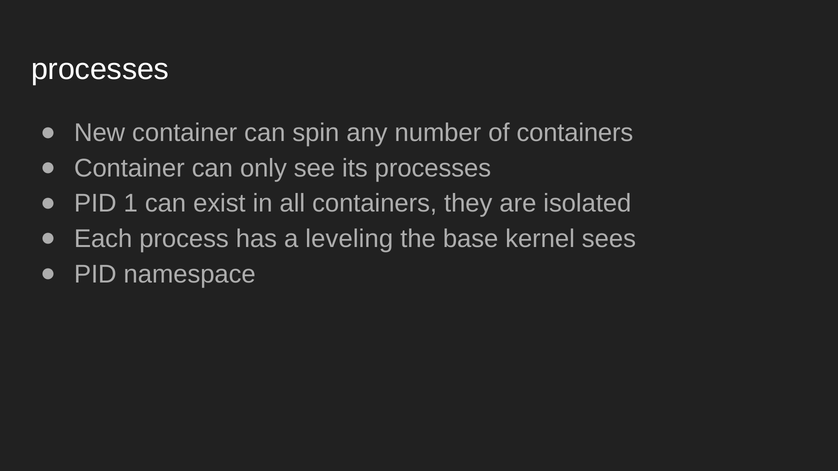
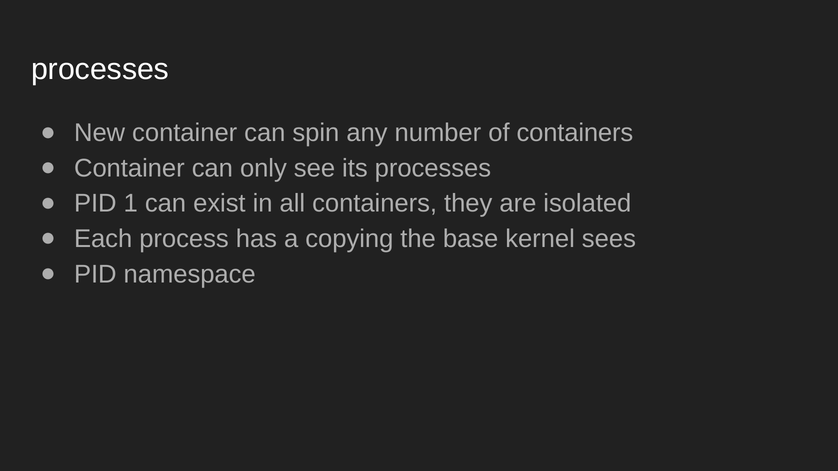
leveling: leveling -> copying (349, 239)
